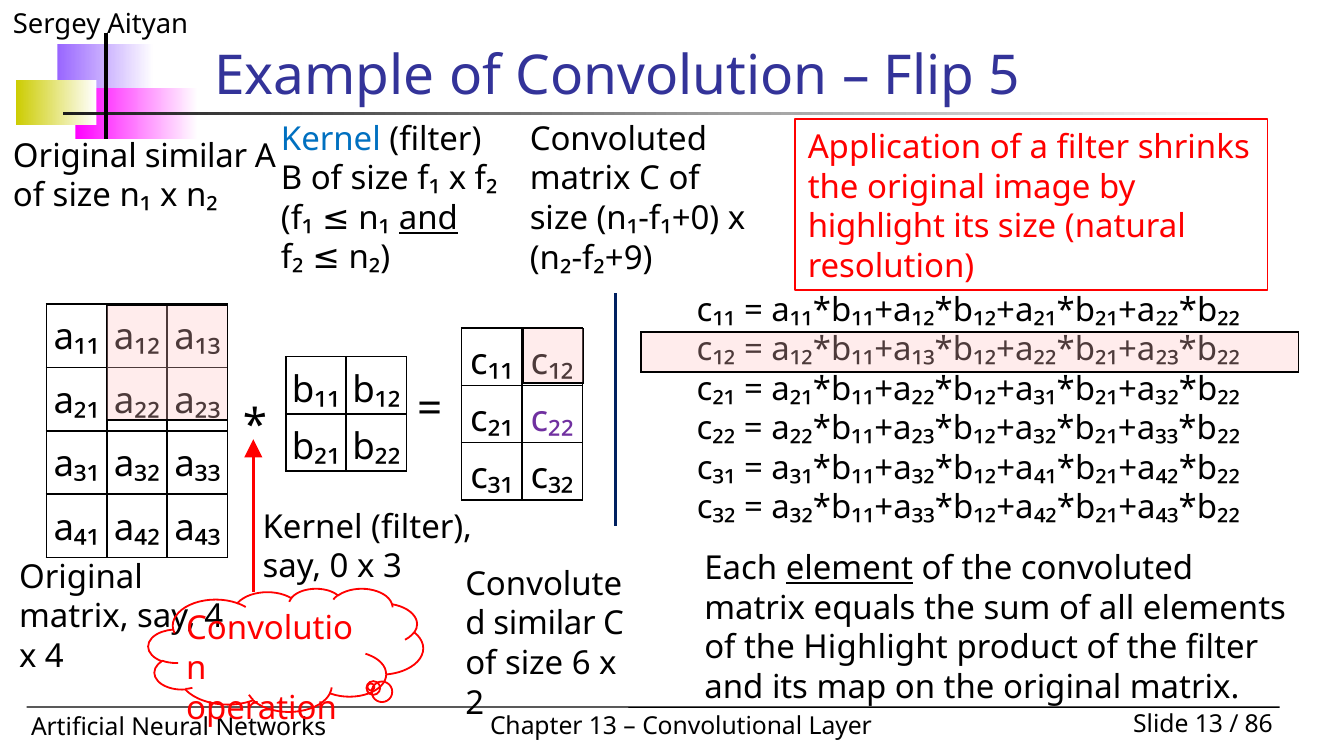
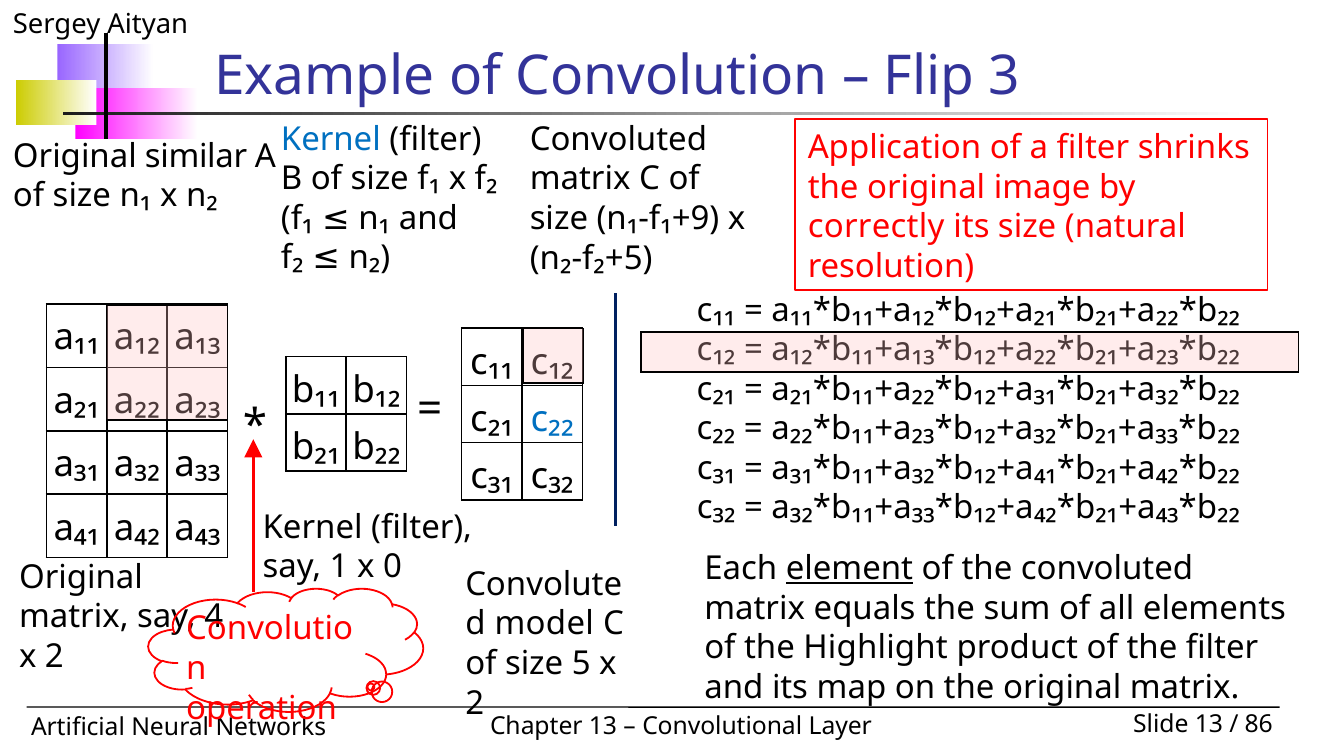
5: 5 -> 3 (1004, 76)
and underline: present -> none (428, 218)
n₁-f₁+0: n₁-f₁+0 -> n₁-f₁+9 (658, 219)
highlight: highlight -> correctly (876, 227)
n₂-f₂+9: n₂-f₂+9 -> n₂-f₂+5 (591, 258)
c₂₂ colour: purple -> blue (552, 419)
0: 0 -> 1 (339, 567)
3: 3 -> 0 (393, 567)
similar: similar -> model (544, 624)
4: 4 -> 2 (54, 656)
6: 6 -> 5 (581, 664)
